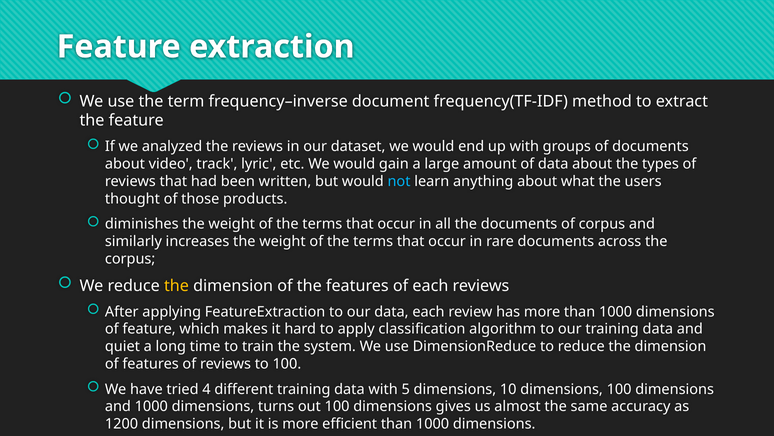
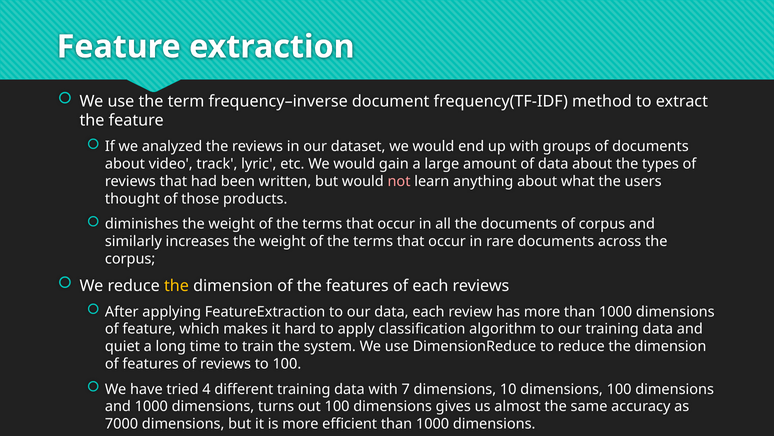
not colour: light blue -> pink (399, 181)
5: 5 -> 7 (406, 389)
1200: 1200 -> 7000 (122, 424)
